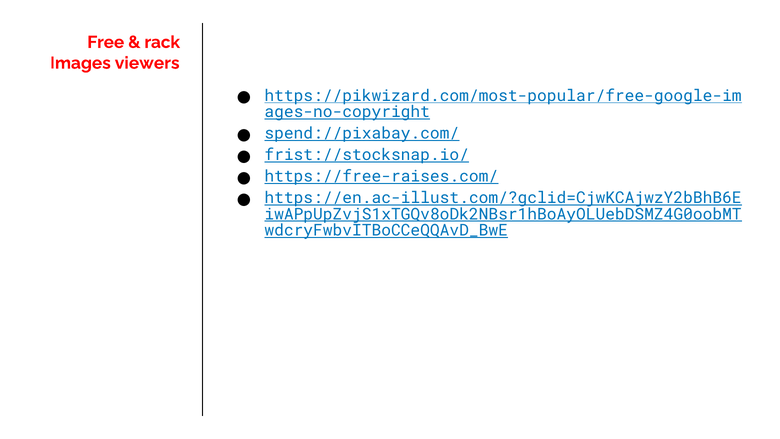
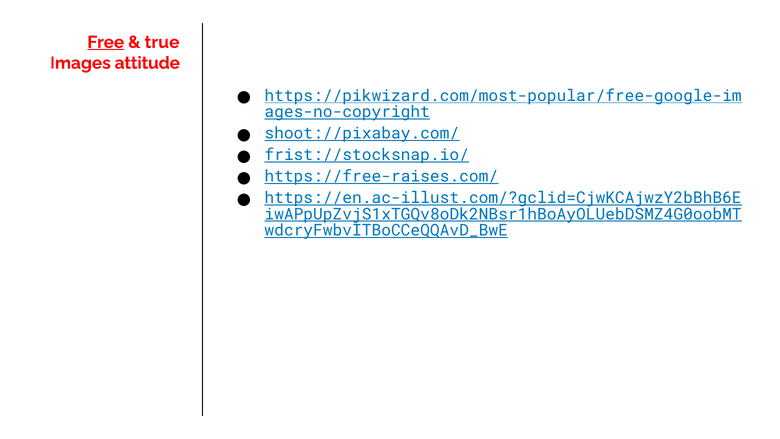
Free underline: none -> present (106, 42)
rack: rack -> true (162, 42)
viewers: viewers -> attitude (147, 63)
spend://pixabay.com/: spend://pixabay.com/ -> shoot://pixabay.com/ (362, 133)
